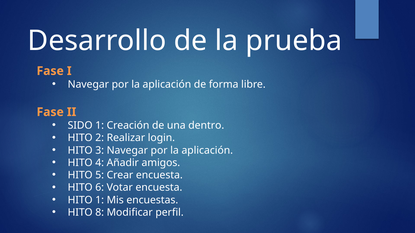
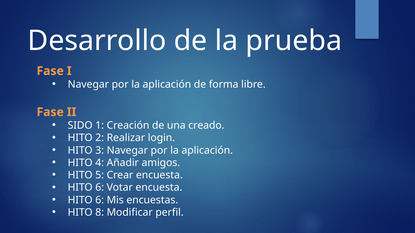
dentro: dentro -> creado (206, 126)
1: 1 -> 6 (100, 200)
